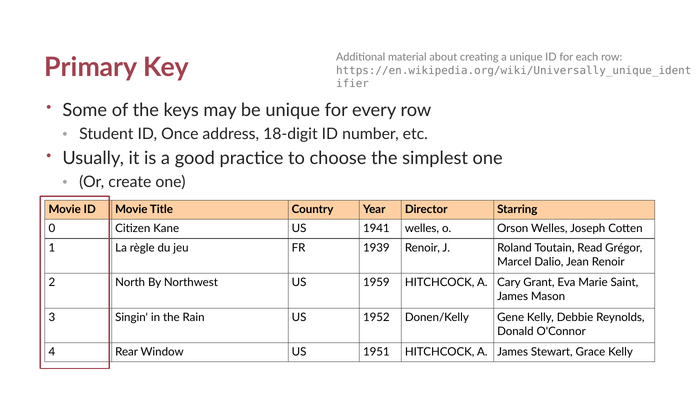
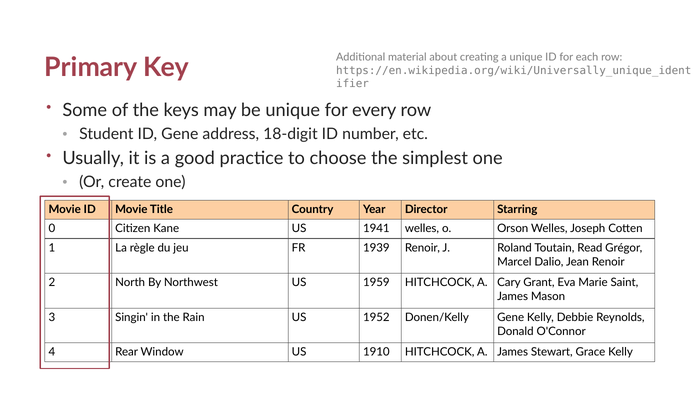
ID Once: Once -> Gene (180, 134)
1951: 1951 -> 1910 (376, 352)
